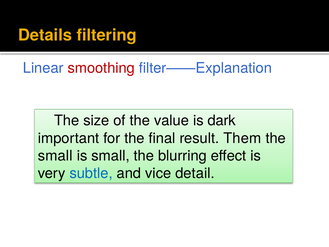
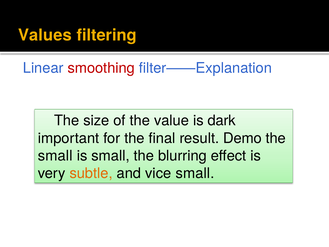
Details: Details -> Values (45, 35)
Them: Them -> Demo (242, 138)
subtle colour: blue -> orange (91, 173)
vice detail: detail -> small (195, 173)
